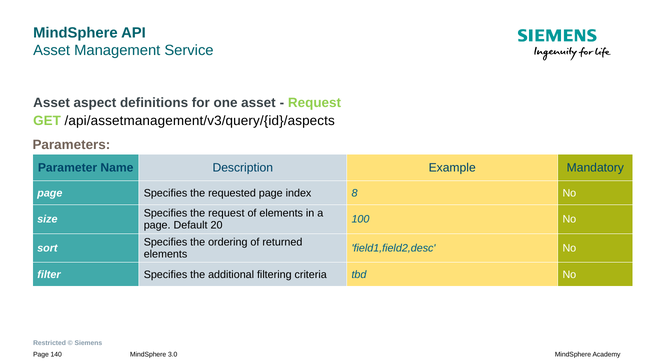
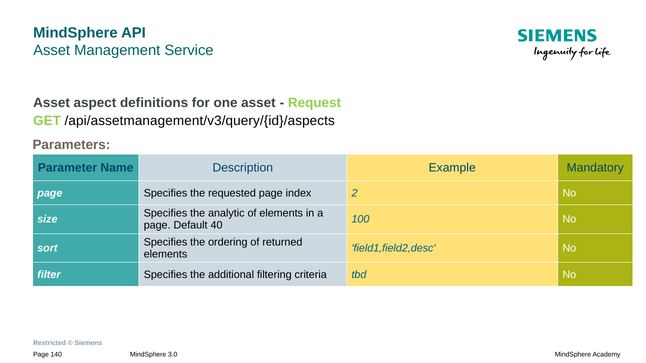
8: 8 -> 2 (355, 193)
the request: request -> analytic (226, 214)
20: 20 -> 40 (217, 226)
